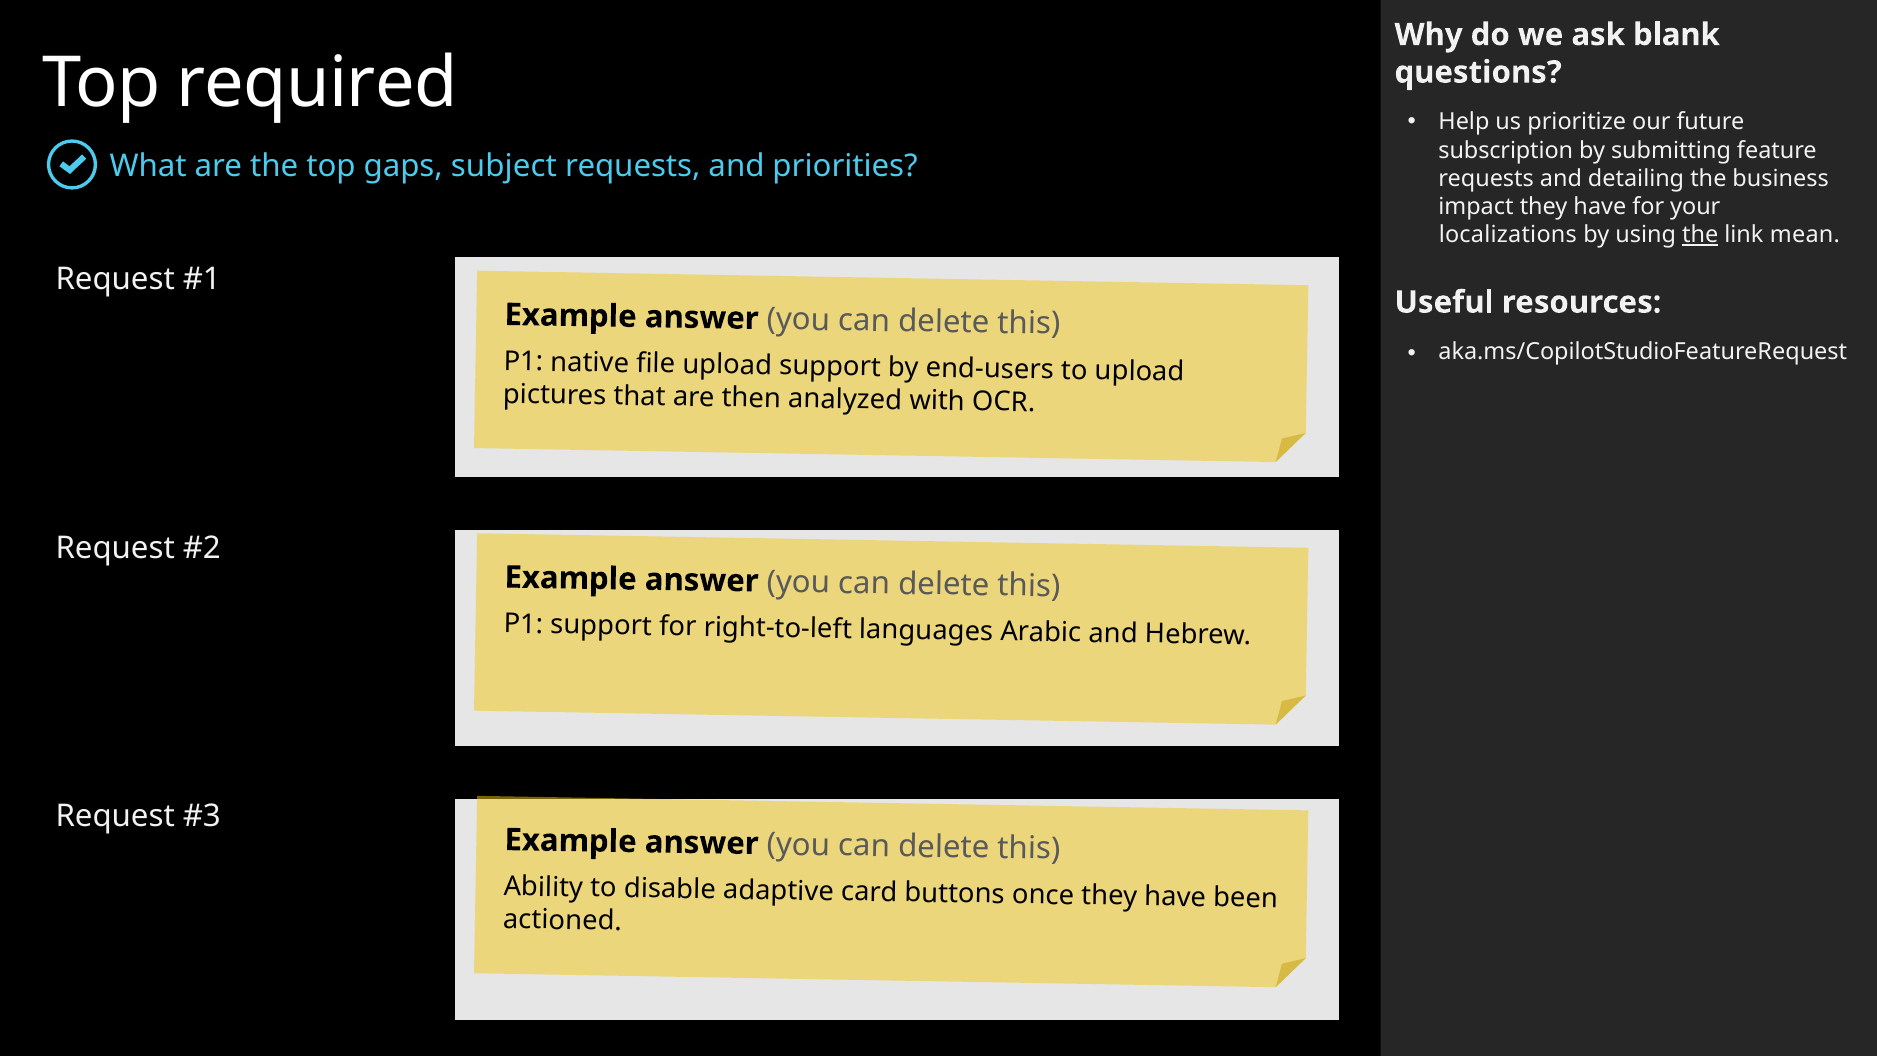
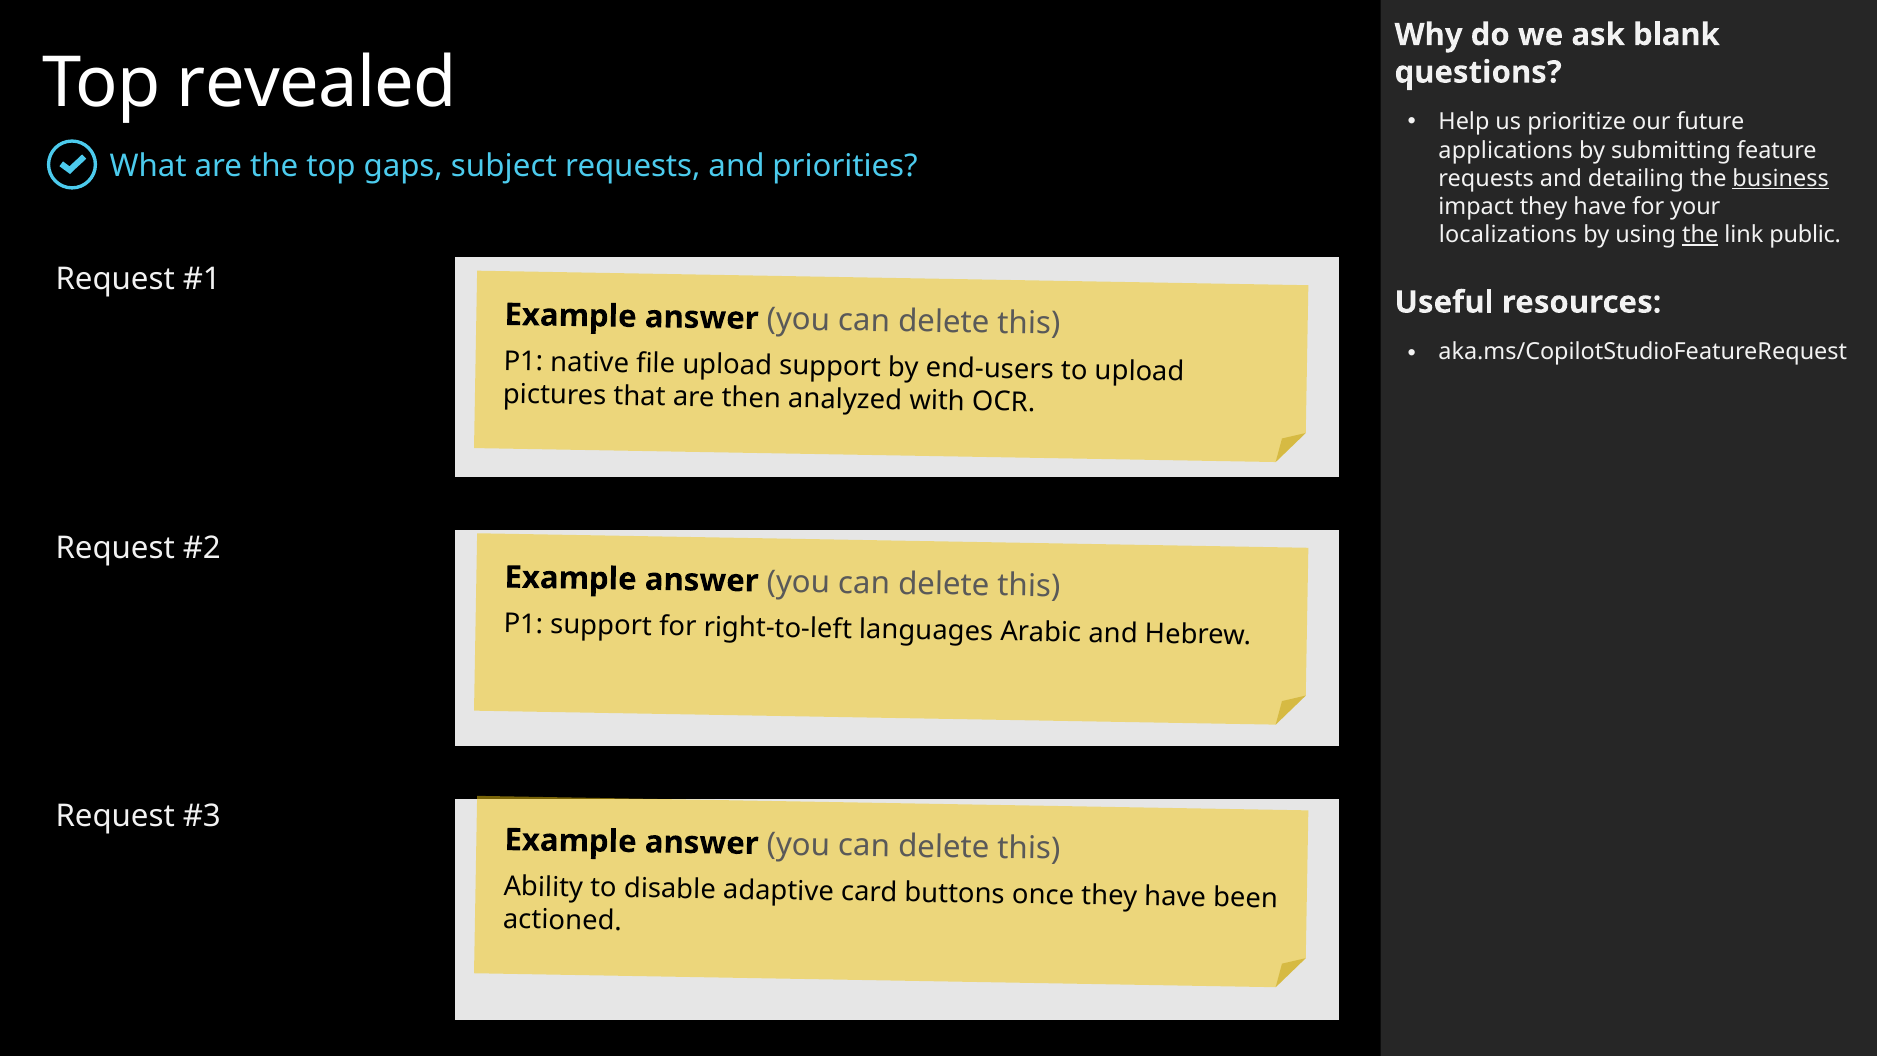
required: required -> revealed (317, 84)
subscription: subscription -> applications (1506, 150)
business underline: none -> present (1781, 179)
mean: mean -> public (1805, 235)
